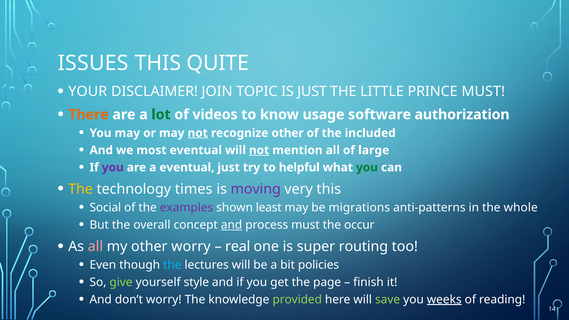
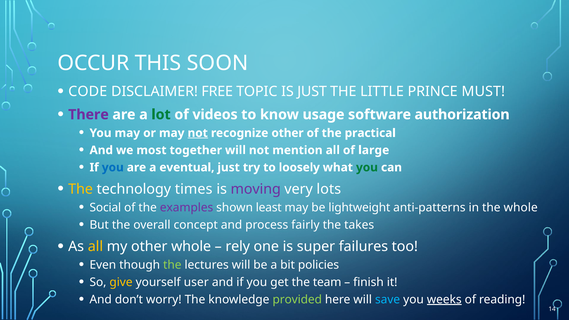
ISSUES: ISSUES -> OCCUR (93, 63)
QUITE: QUITE -> SOON (218, 63)
YOUR: YOUR -> CODE (88, 92)
JOIN: JOIN -> FREE (217, 92)
There colour: orange -> purple (88, 115)
included: included -> practical (370, 133)
most eventual: eventual -> together (196, 150)
not underline: present -> none (259, 150)
you colour: purple -> blue (113, 167)
helpful: helpful -> loosely (299, 167)
very this: this -> lots (329, 189)
migrations: migrations -> lightweight (359, 208)
and underline: present -> none (232, 225)
process must: must -> fairly (305, 225)
occur: occur -> takes (359, 225)
all colour: pink -> yellow (95, 247)
other worry: worry -> whole (191, 247)
real: real -> rely (238, 247)
routing: routing -> failures (363, 247)
the colour: light blue -> light green (172, 265)
give colour: light green -> yellow (121, 282)
style: style -> user (196, 282)
page: page -> team (327, 282)
save colour: light green -> light blue (388, 299)
